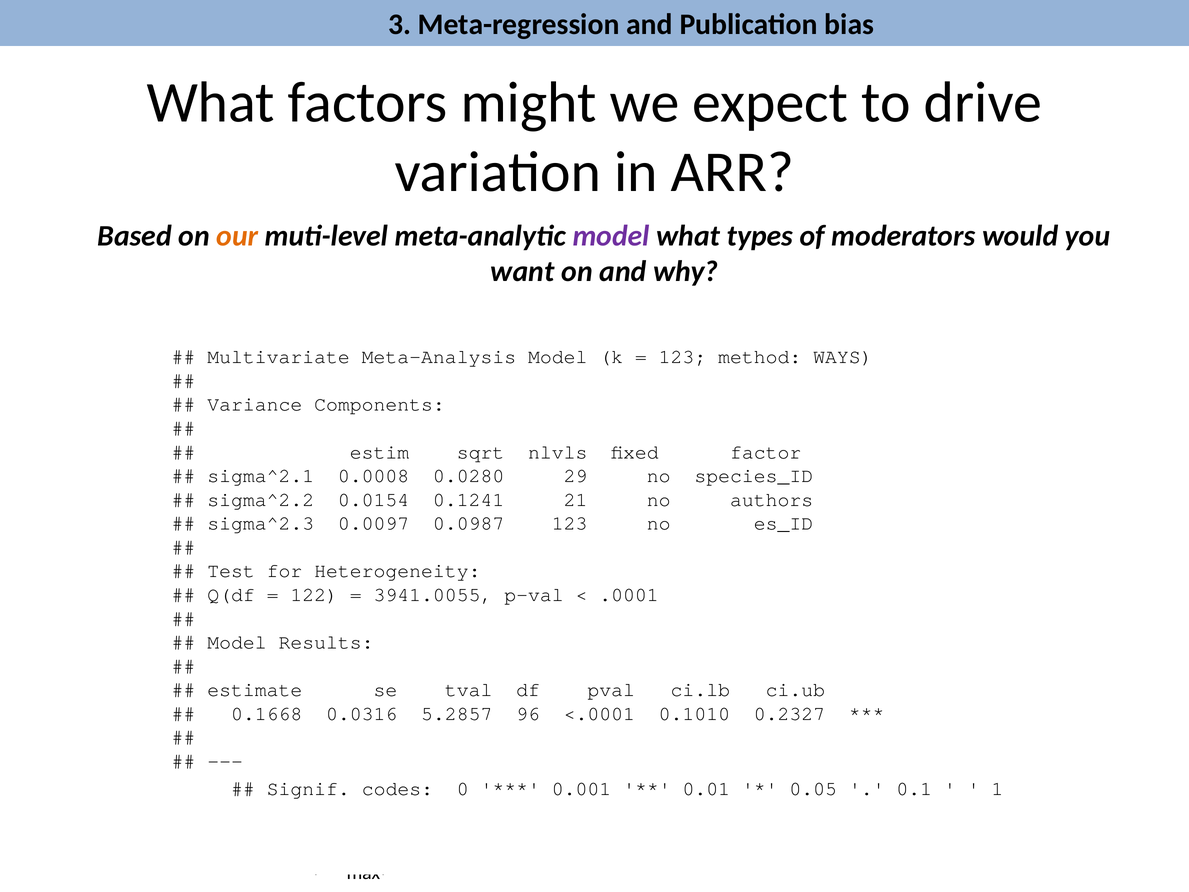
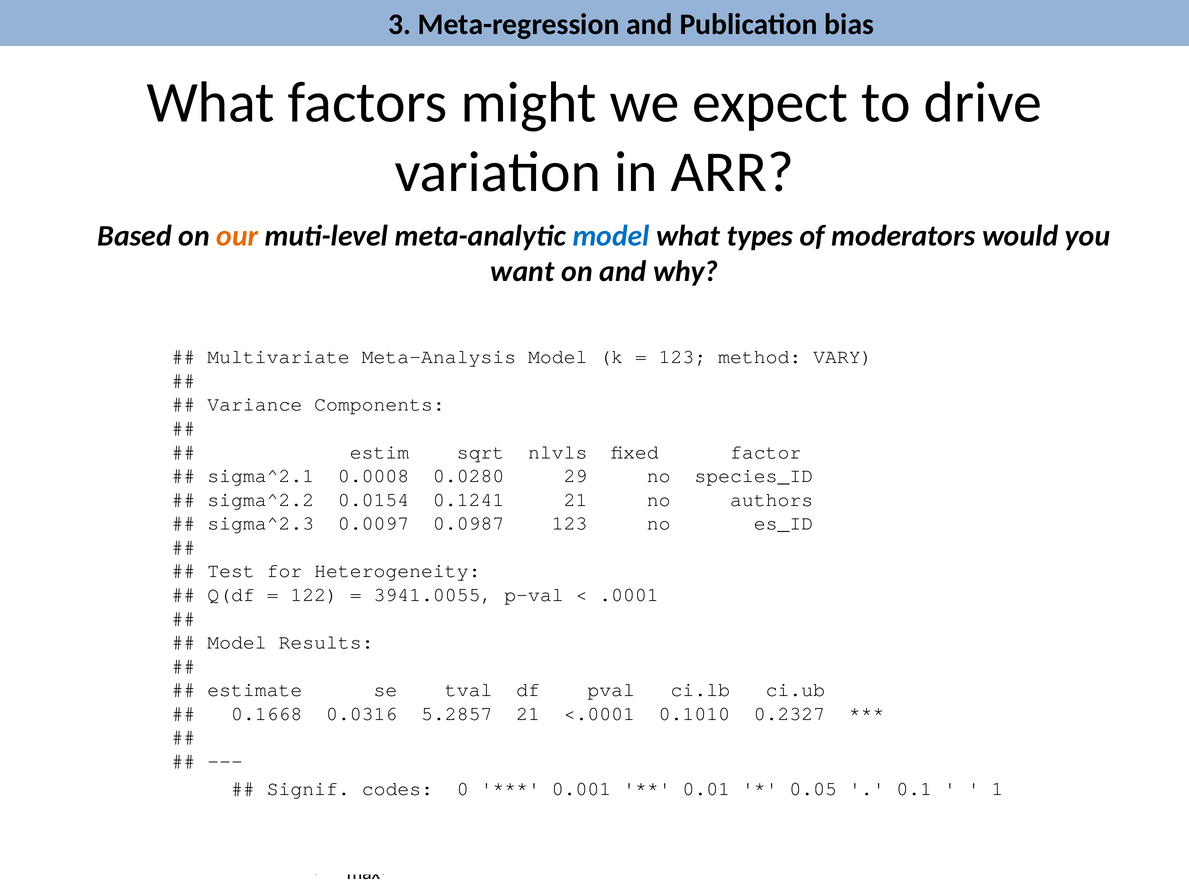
model colour: purple -> blue (611, 236)
method WAYS: WAYS -> VARY (843, 357)
96: 96 -> 21 (528, 713)
